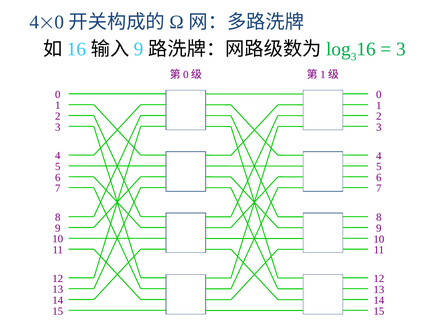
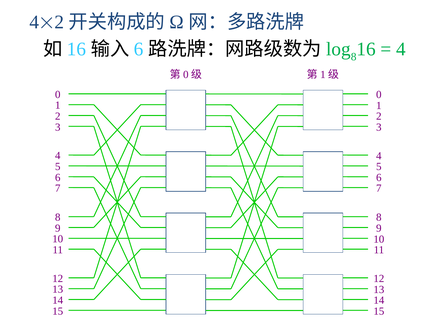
0: 0 -> 2 (59, 22)
9: 9 -> 6 (139, 49)
3: 3 -> 8 (354, 57)
3: 3 -> 4 (401, 49)
